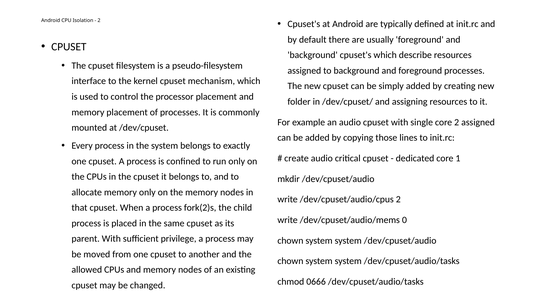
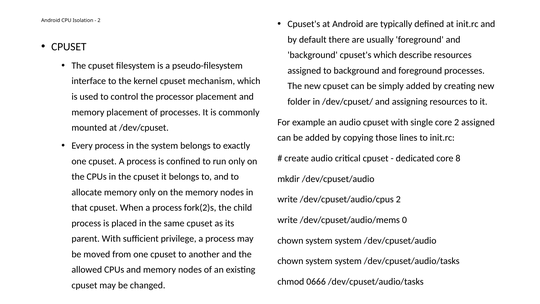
1: 1 -> 8 (458, 158)
